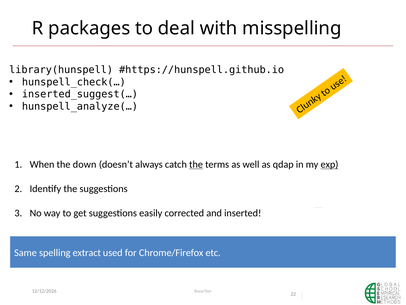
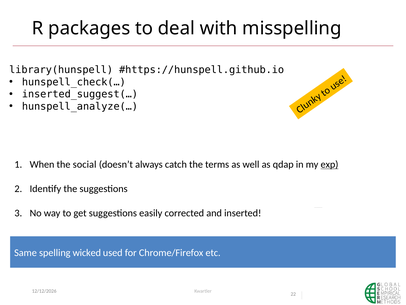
down: down -> social (85, 164)
the underline: present -> none (196, 164)
extract: extract -> wicked (87, 252)
